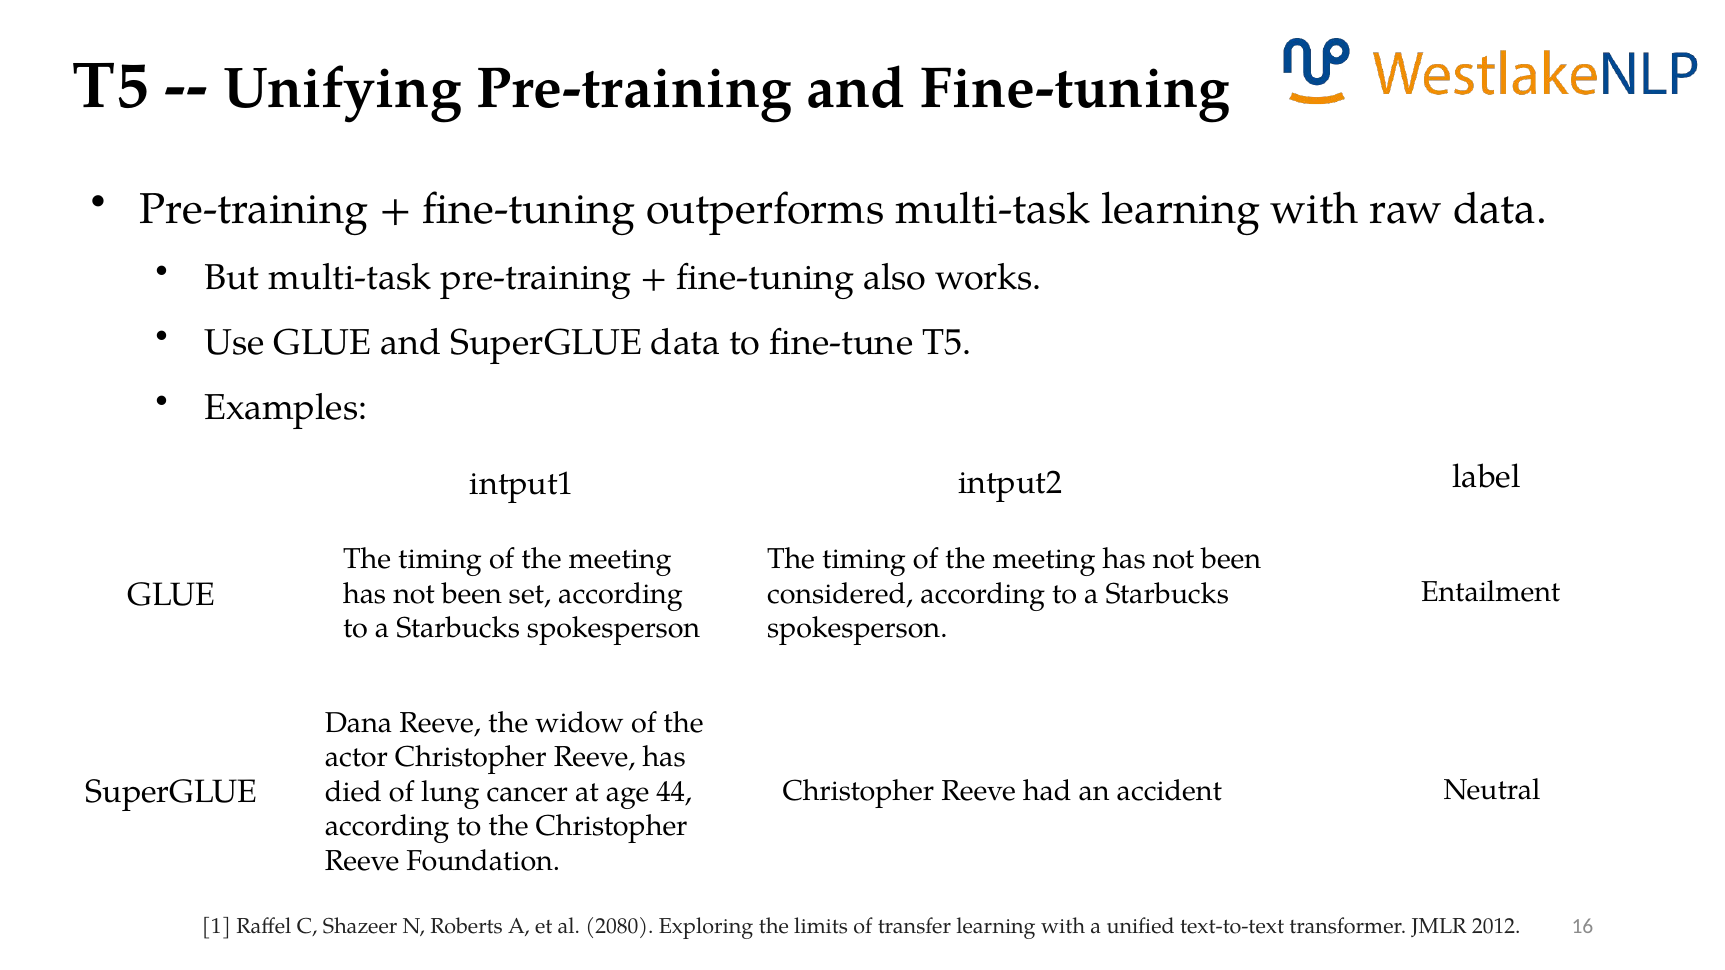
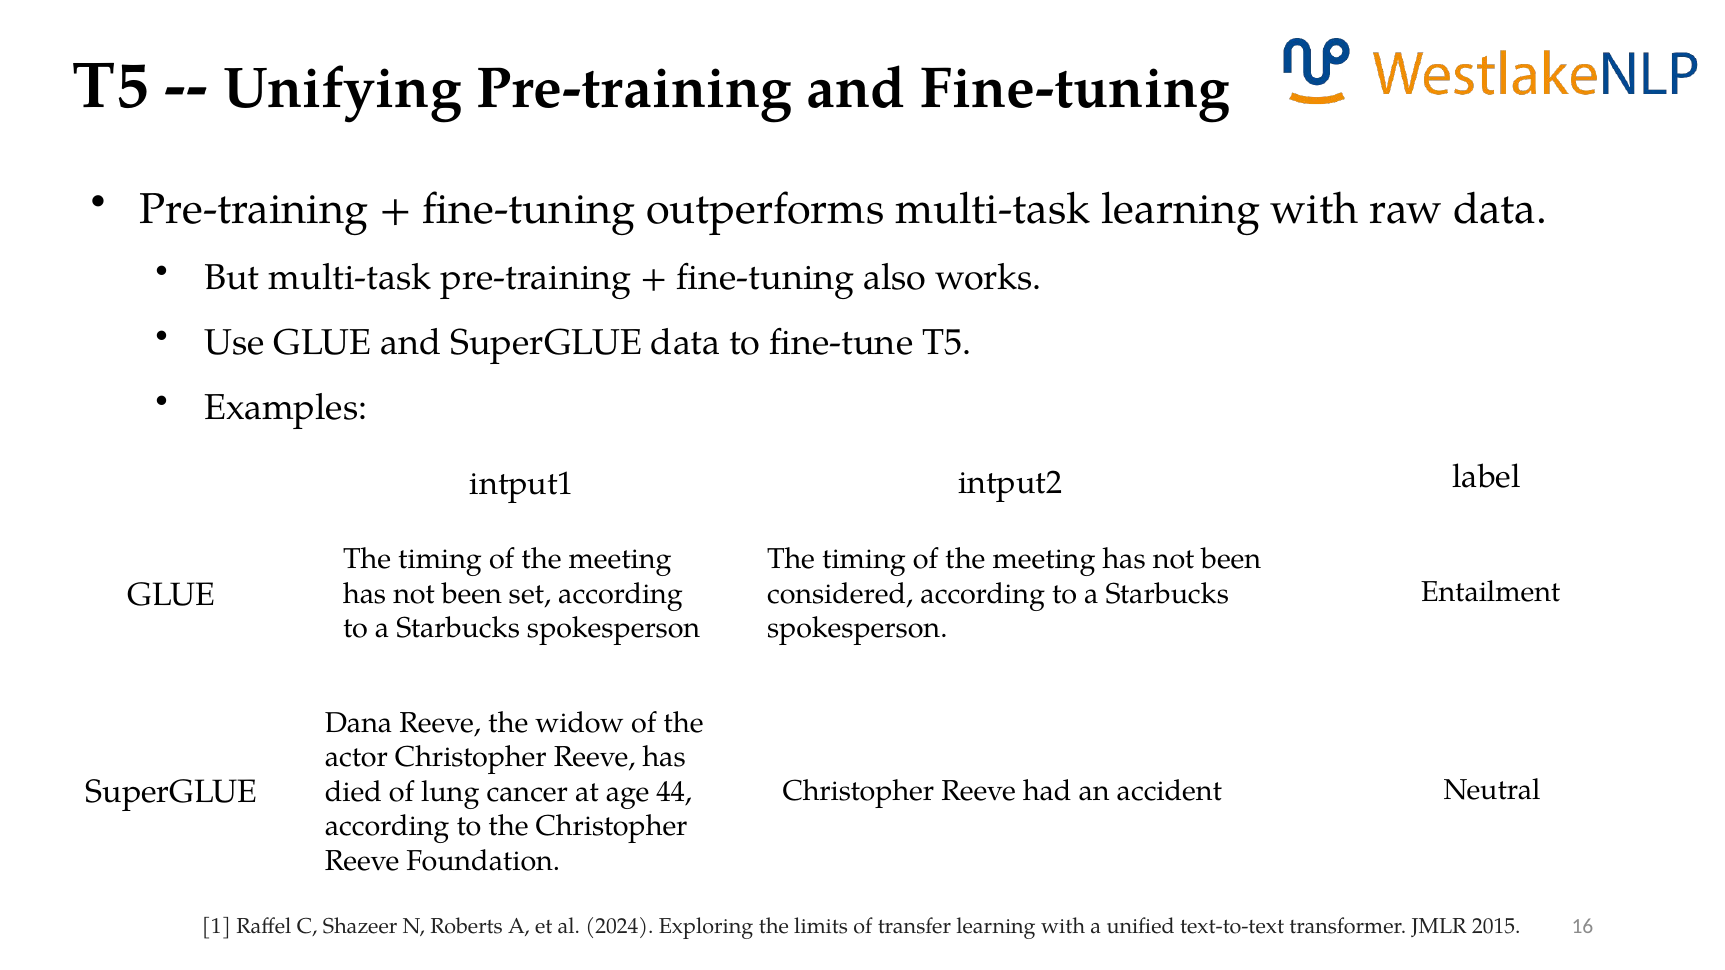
2080: 2080 -> 2024 (619, 926)
2012: 2012 -> 2015 (1496, 926)
